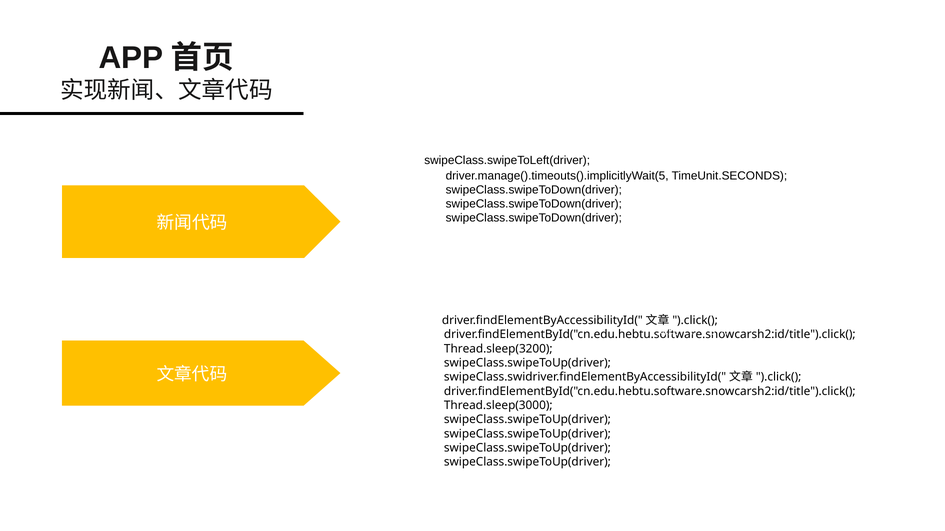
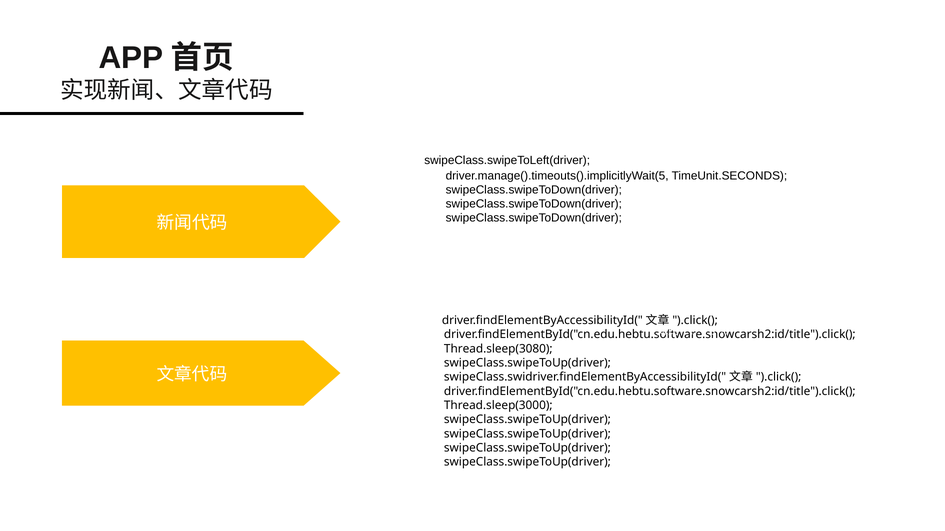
Thread.sleep(3200: Thread.sleep(3200 -> Thread.sleep(3080 (498, 349)
